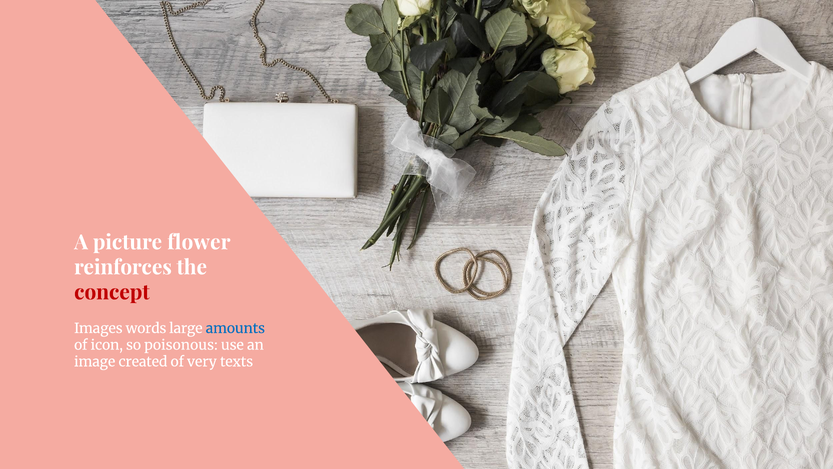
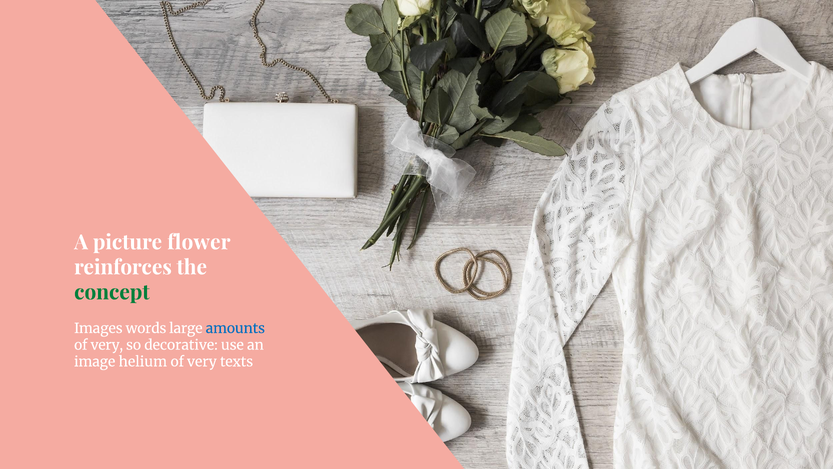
concept colour: red -> green (112, 292)
icon: icon -> very (107, 345)
poisonous: poisonous -> decorative (181, 345)
created: created -> helium (143, 361)
